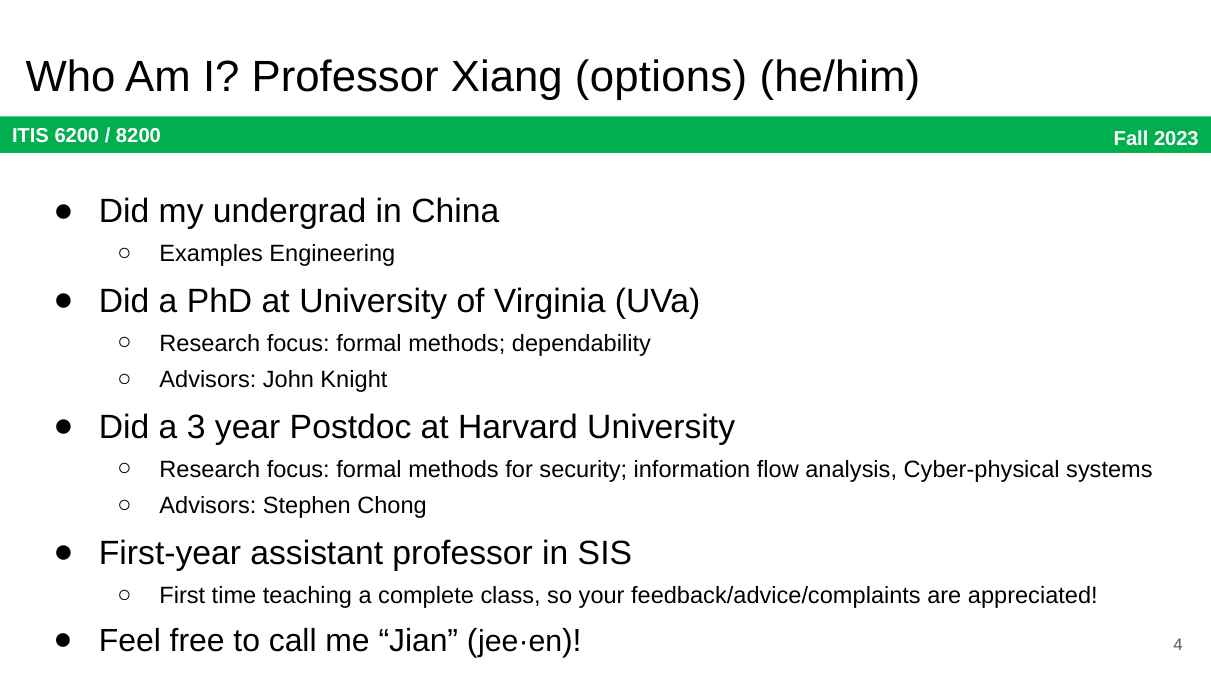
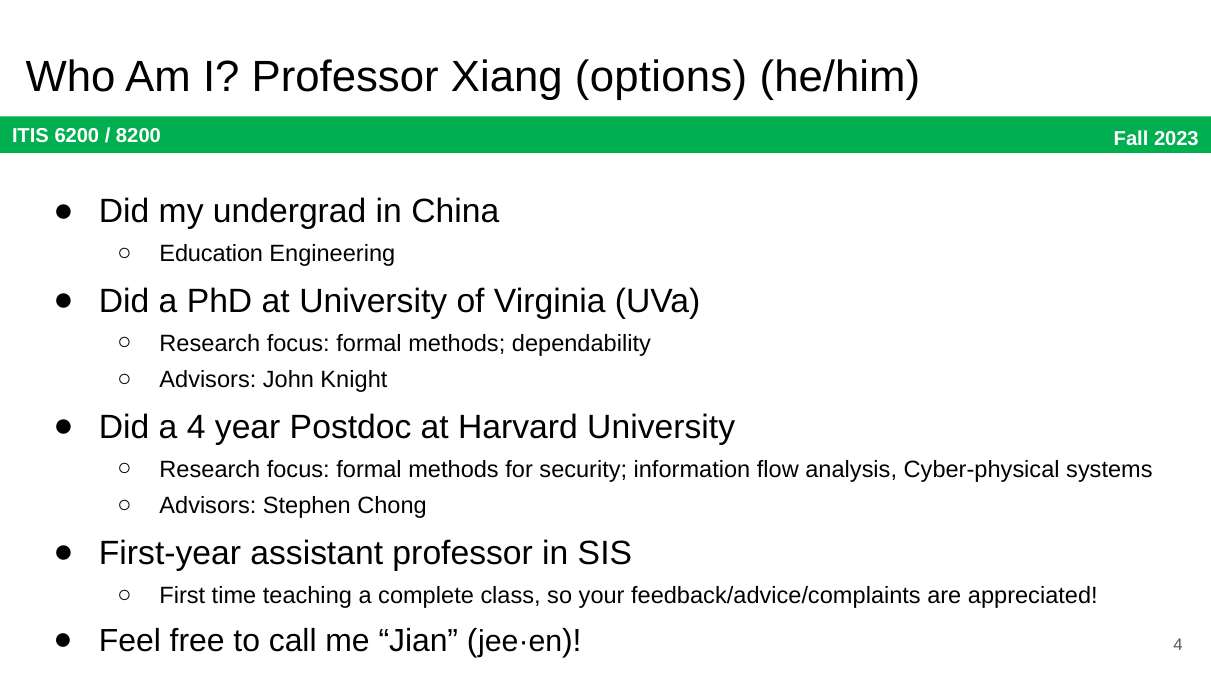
Examples: Examples -> Education (211, 254)
a 3: 3 -> 4 (196, 427)
